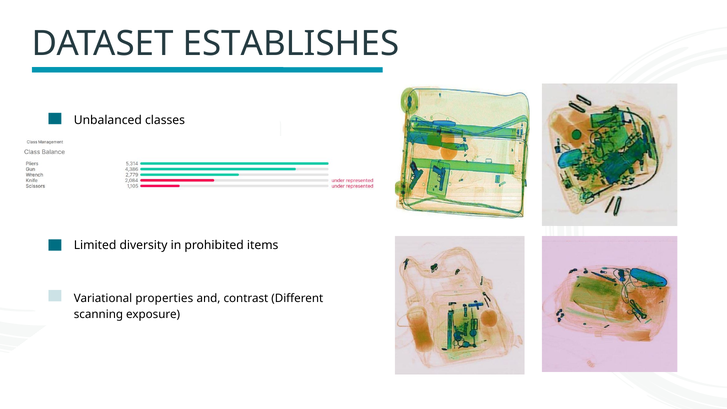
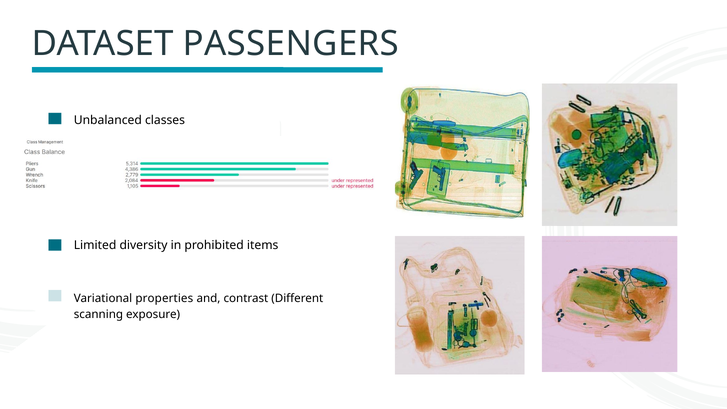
ESTABLISHES: ESTABLISHES -> PASSENGERS (291, 44)
